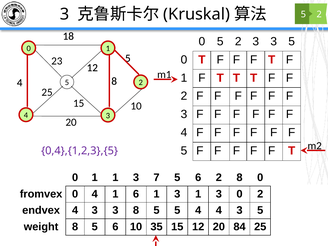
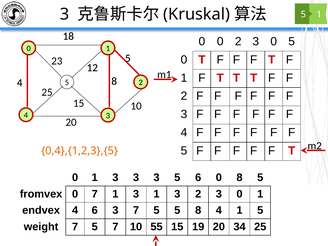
2: 2 -> 1 (319, 14)
0 5: 5 -> 0 (220, 41)
3: 3 -> 0 (274, 41)
0,4},{1,2,3},{5 colour: purple -> orange (80, 151)
0 1 1: 1 -> 3 (115, 177)
7: 7 -> 3 (157, 177)
6 2: 2 -> 0 (219, 177)
0: 0 -> 5 (260, 177)
fromvex 0 4: 4 -> 7 (95, 194)
6: 6 -> 3 (136, 194)
3 1: 1 -> 2 (198, 194)
3 0 2: 2 -> 1 (260, 194)
endvex 4 3: 3 -> 6 (95, 210)
3 8: 8 -> 7 (136, 210)
5 5 4: 4 -> 8 (198, 210)
3: 3 -> 1 (240, 210)
weight 8: 8 -> 7 (75, 227)
6: 6 -> 7 (115, 227)
35: 35 -> 55 (157, 227)
12: 12 -> 19 (198, 227)
84: 84 -> 34 (240, 227)
